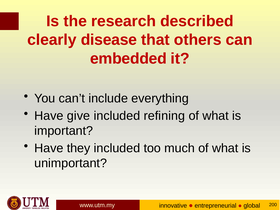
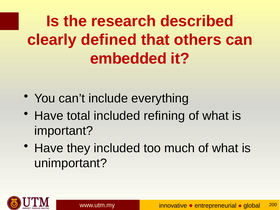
disease: disease -> defined (109, 40)
give: give -> total (79, 116)
